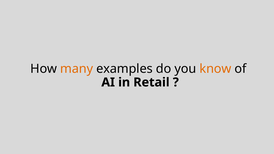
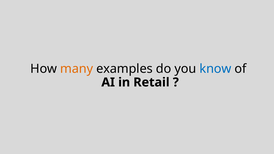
know colour: orange -> blue (215, 69)
